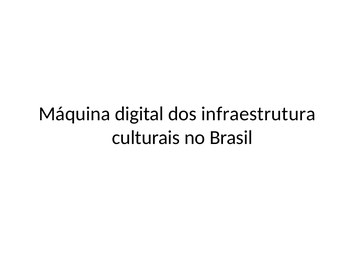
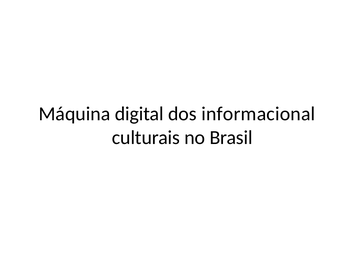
infraestrutura: infraestrutura -> informacional (258, 114)
